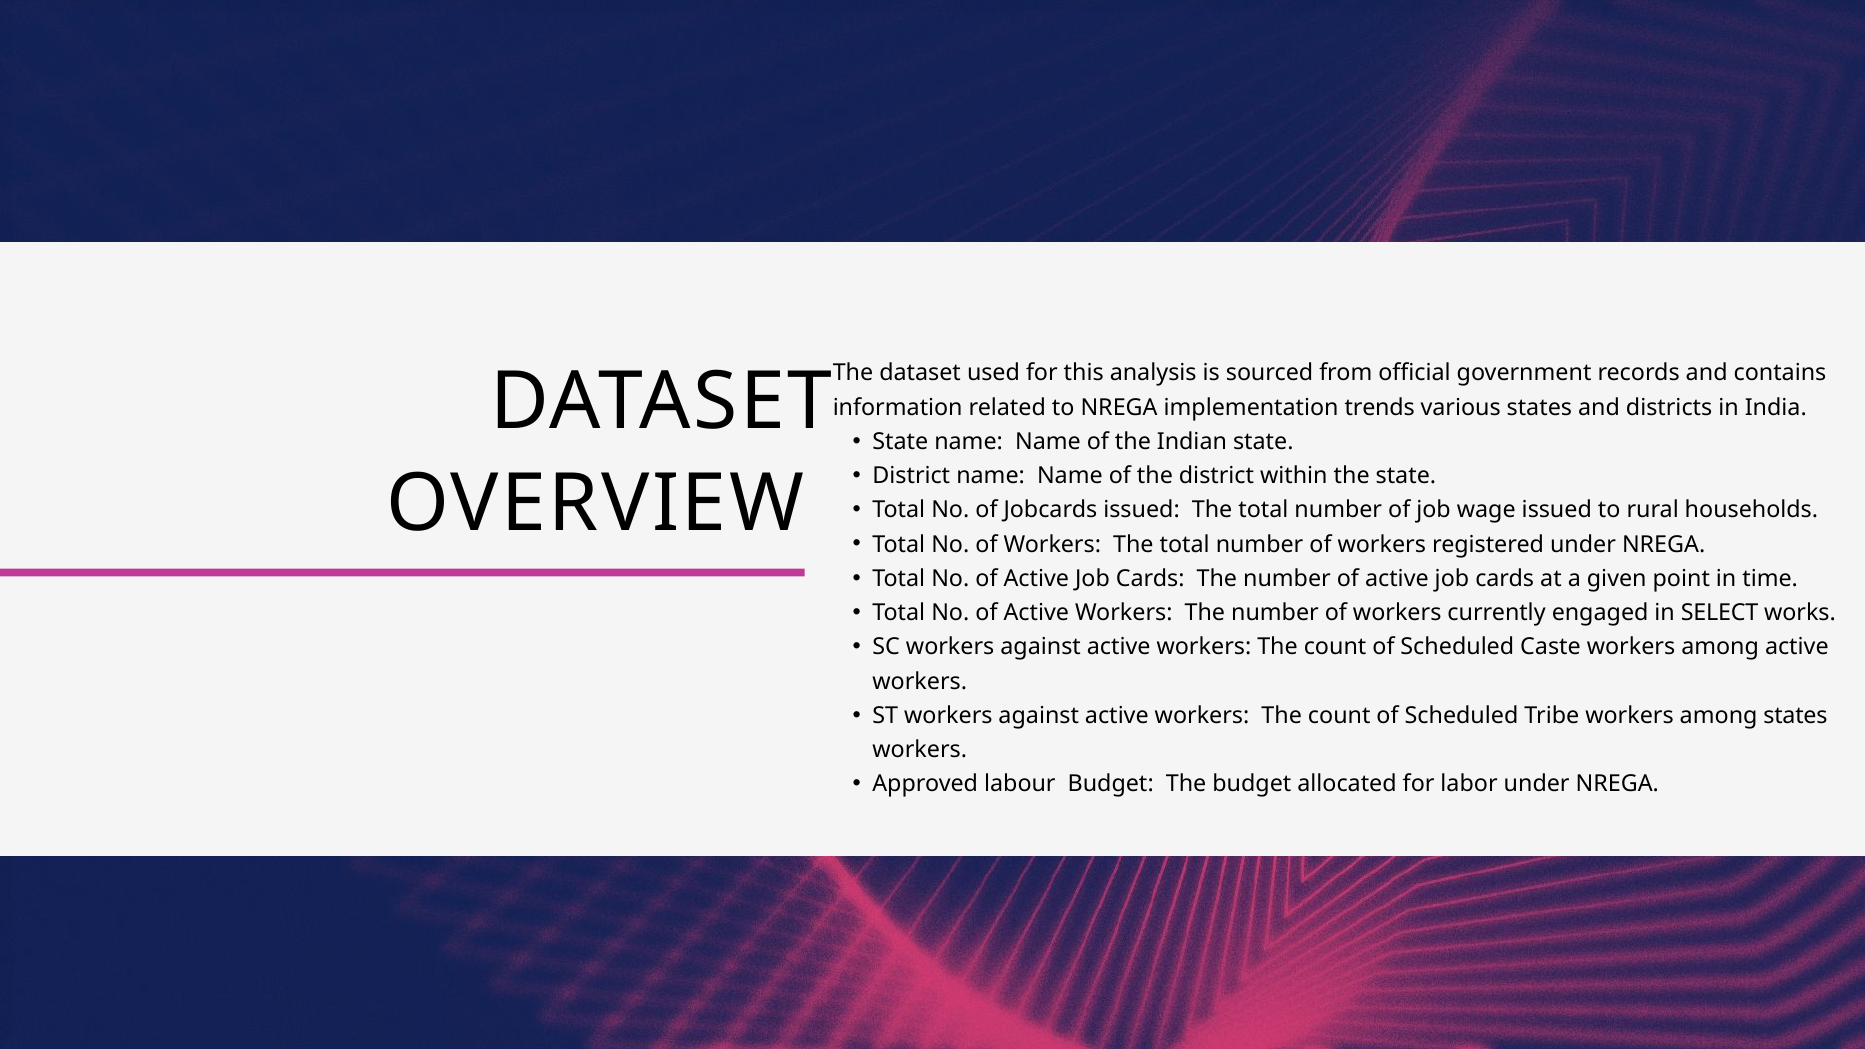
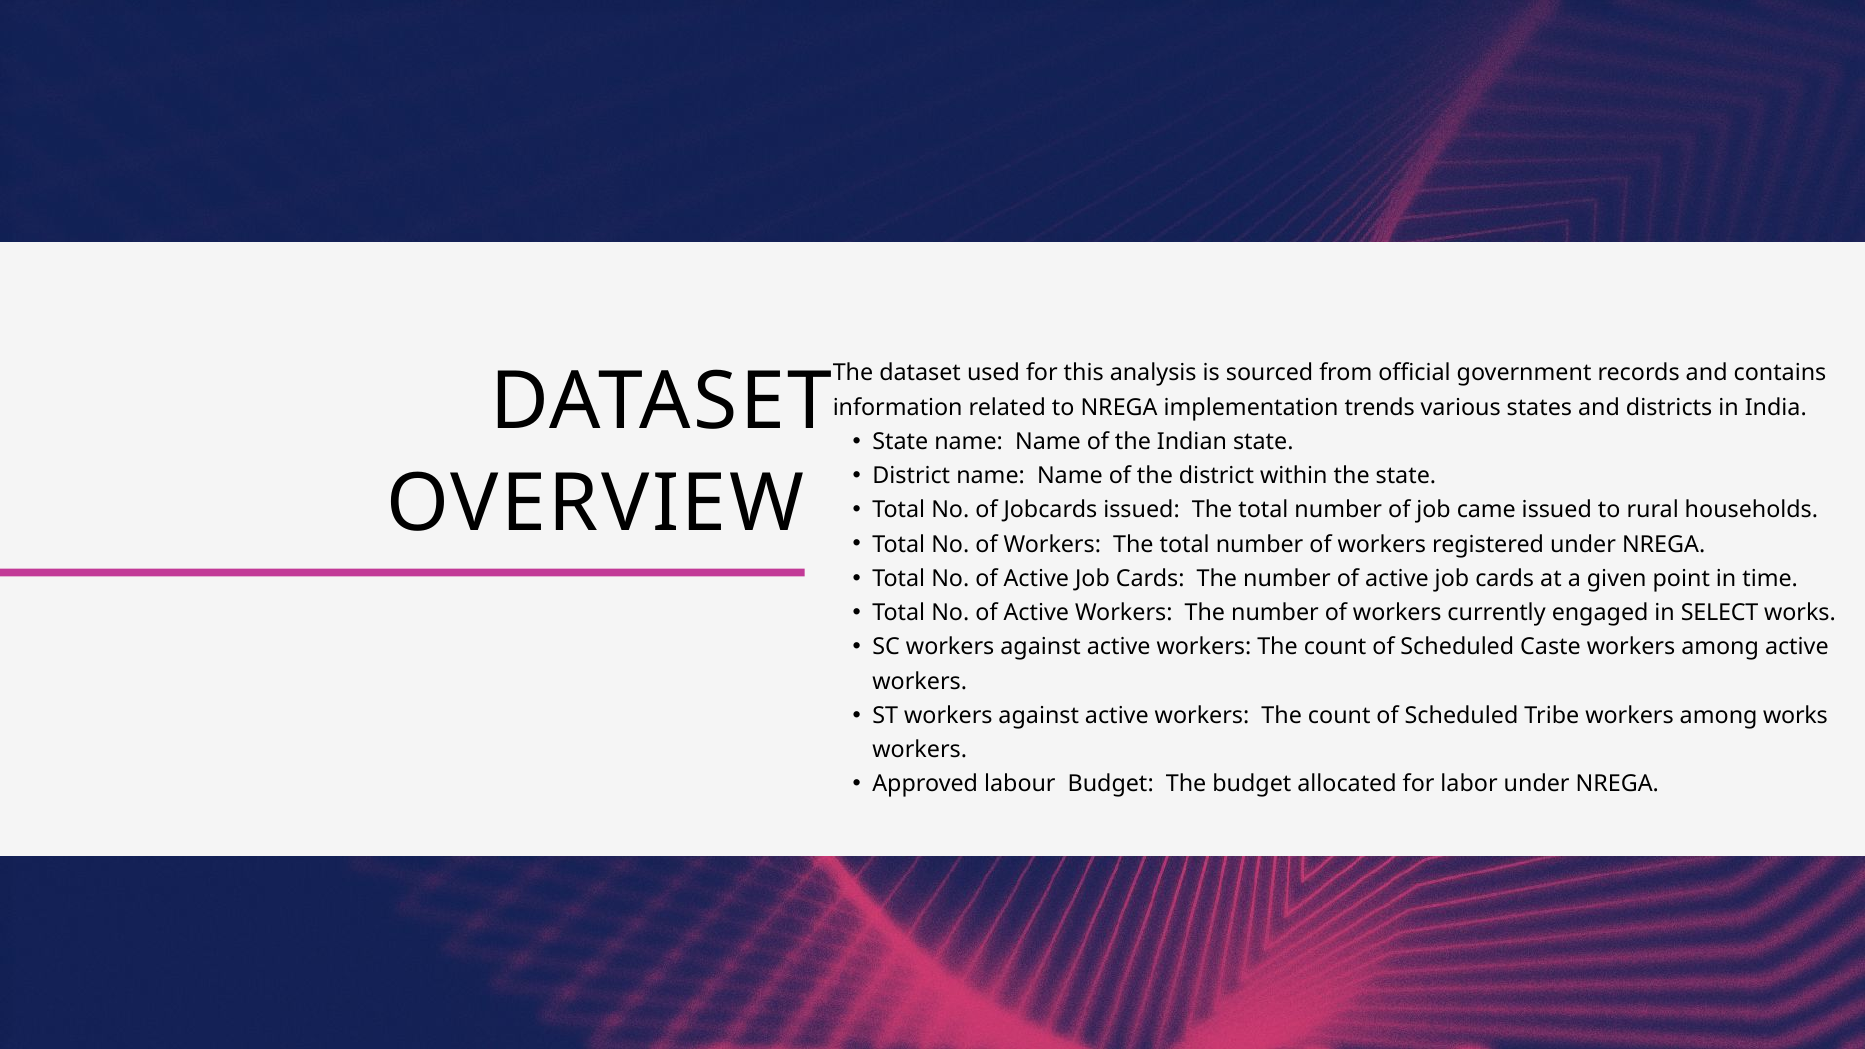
wage: wage -> came (1486, 510)
among states: states -> works (1795, 716)
